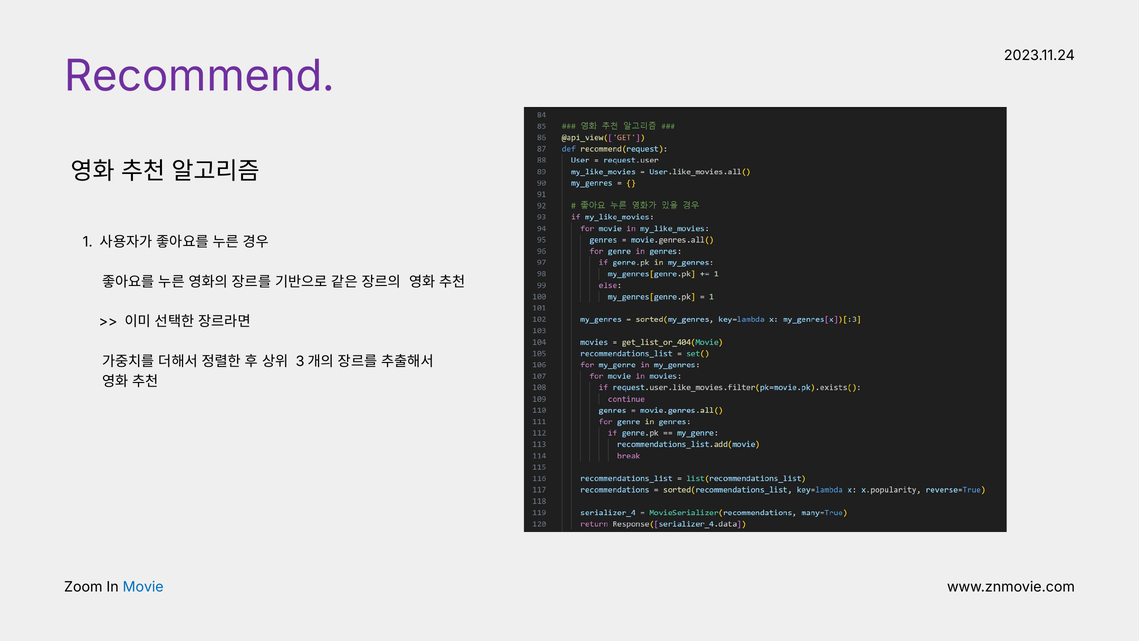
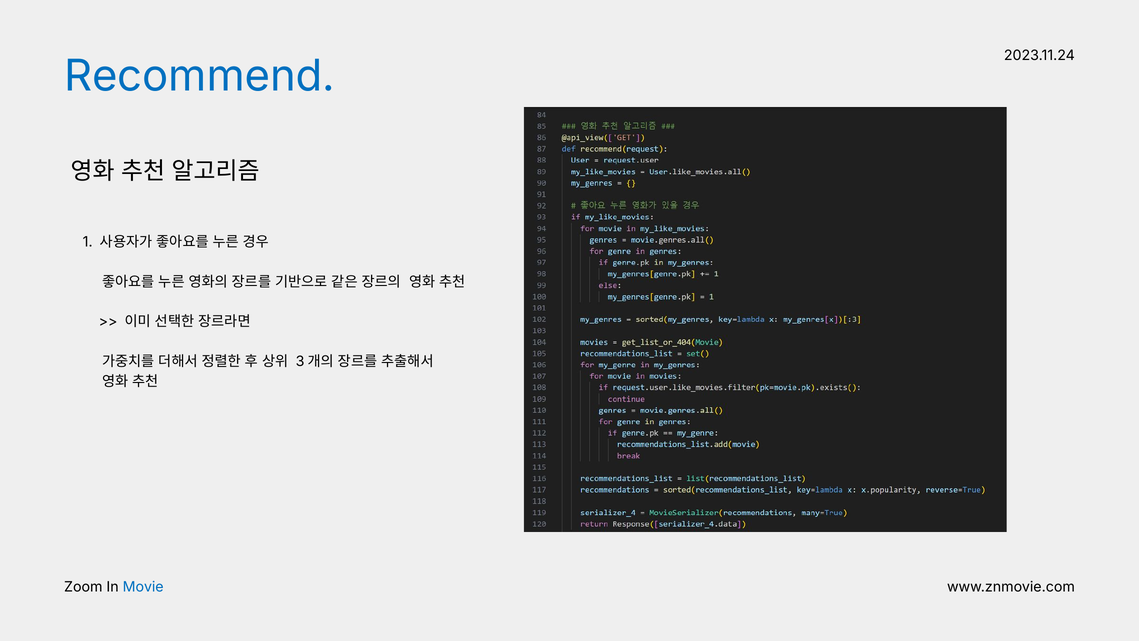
Recommend colour: purple -> blue (199, 76)
